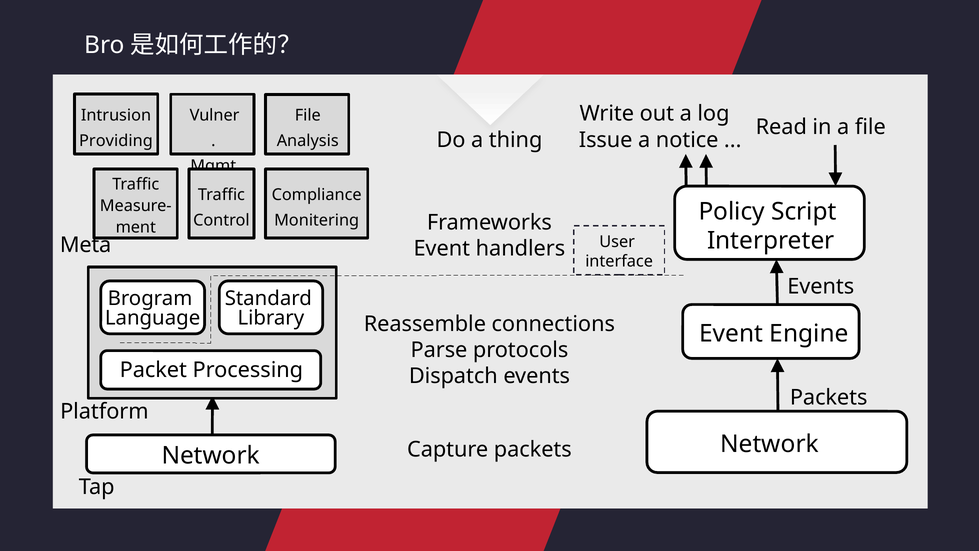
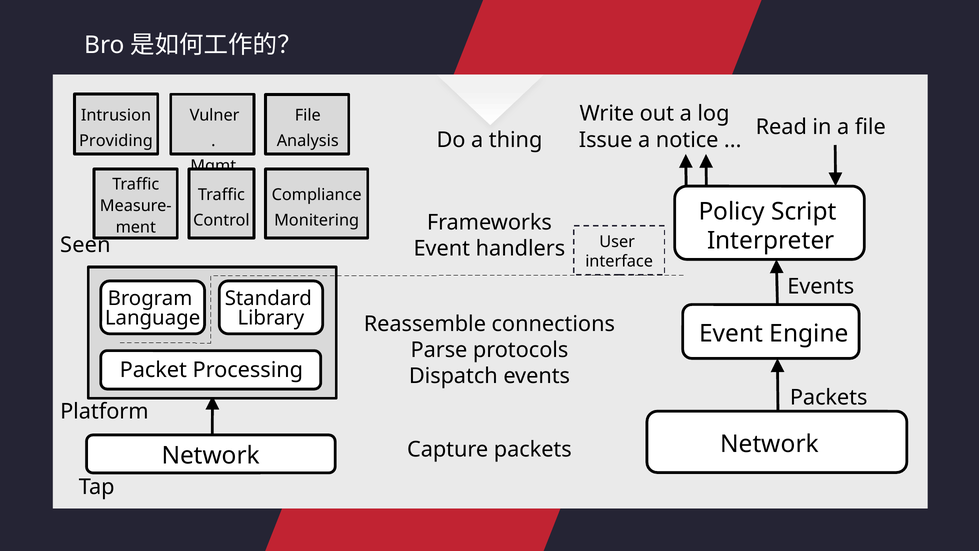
Meta: Meta -> Seen (85, 245)
